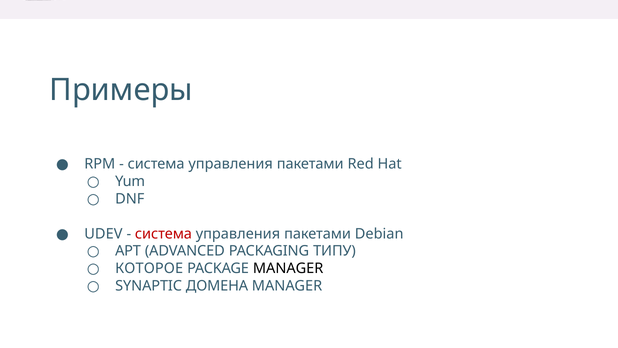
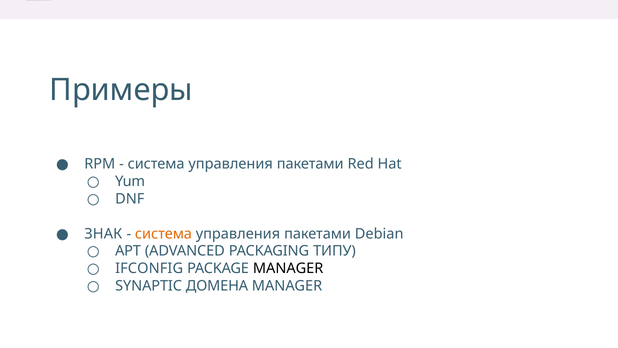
UDEV: UDEV -> ЗНАК (103, 233)
система colour: red -> orange (163, 233)
КОТОРОЕ: КОТОРОЕ -> IFCONFIG (149, 268)
